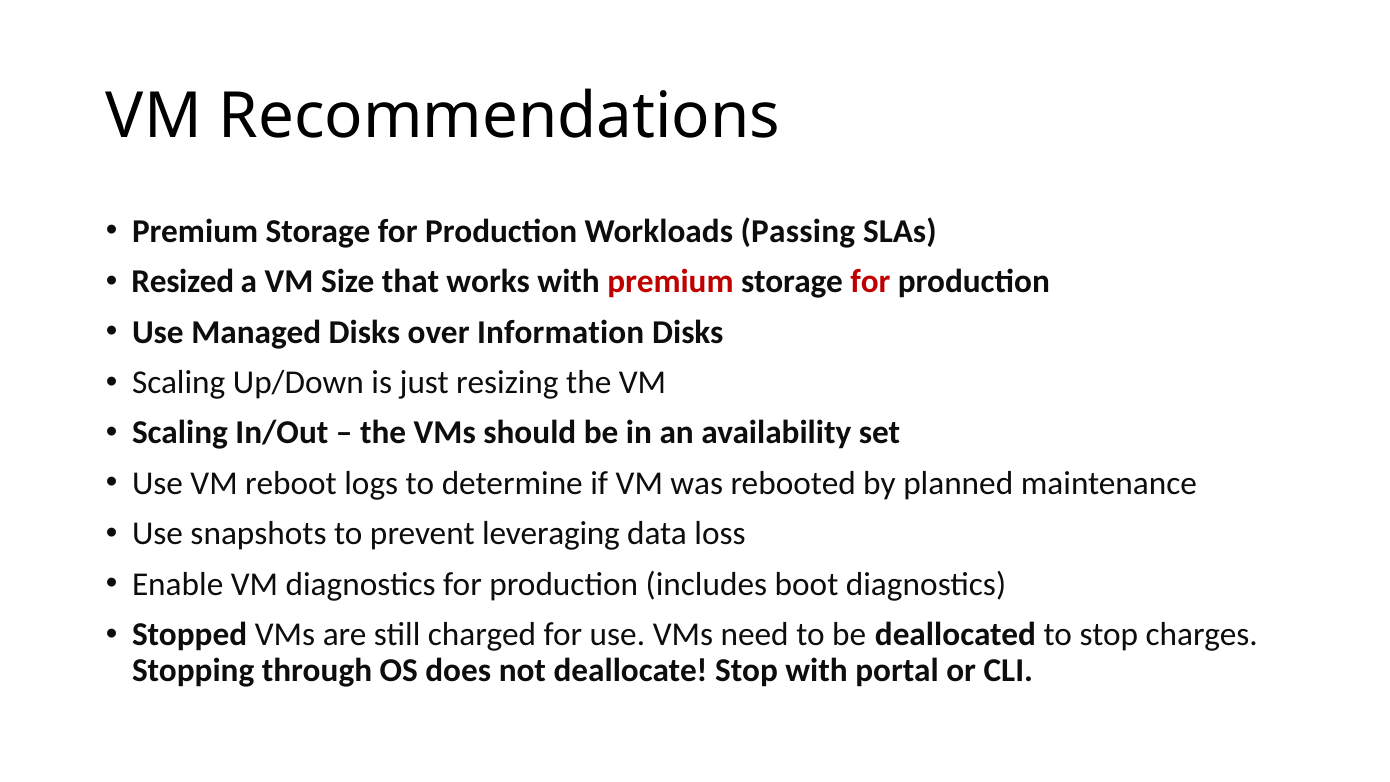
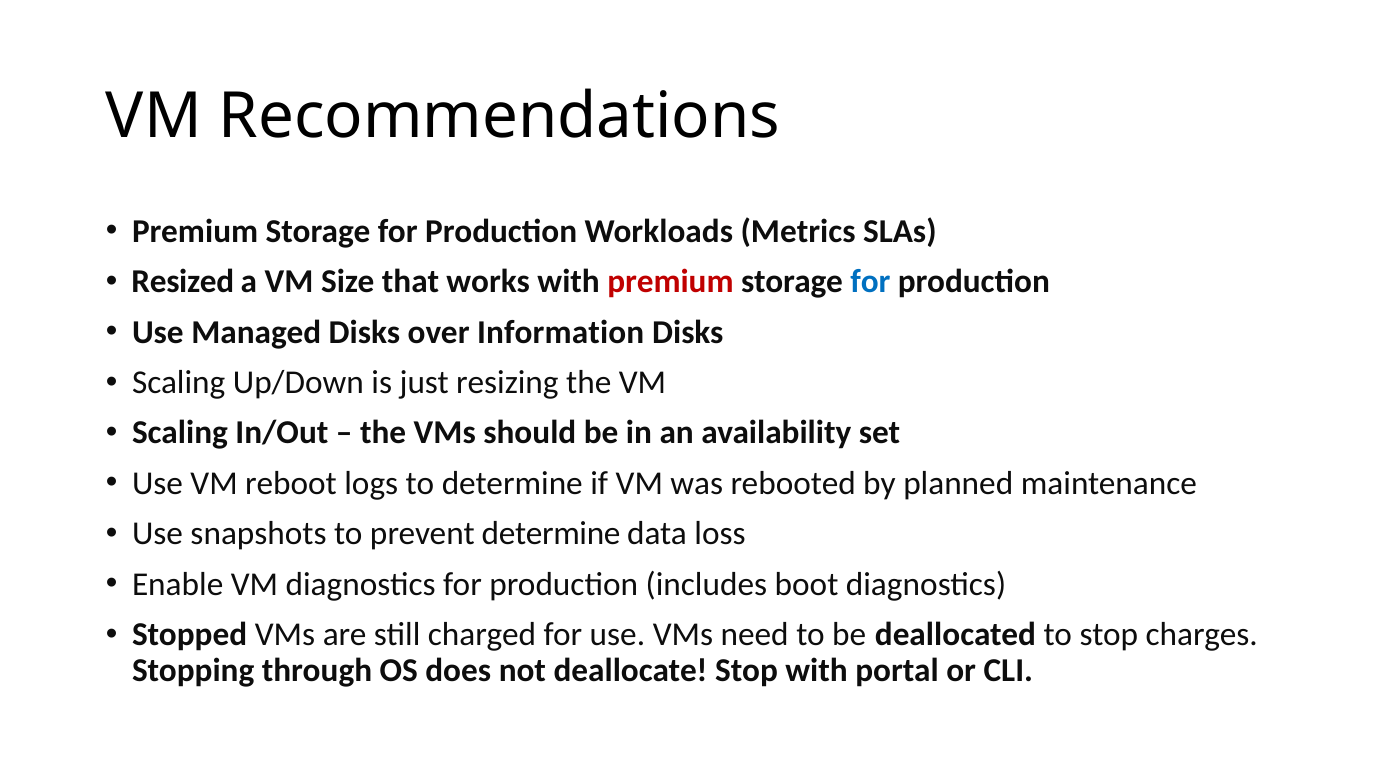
Passing: Passing -> Metrics (798, 231)
for colour: red -> blue (870, 282)
prevent leveraging: leveraging -> determine (551, 534)
